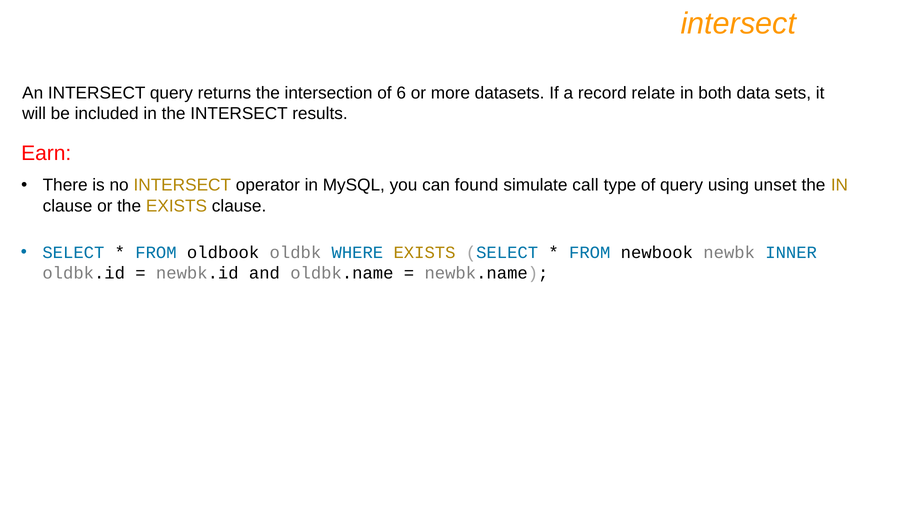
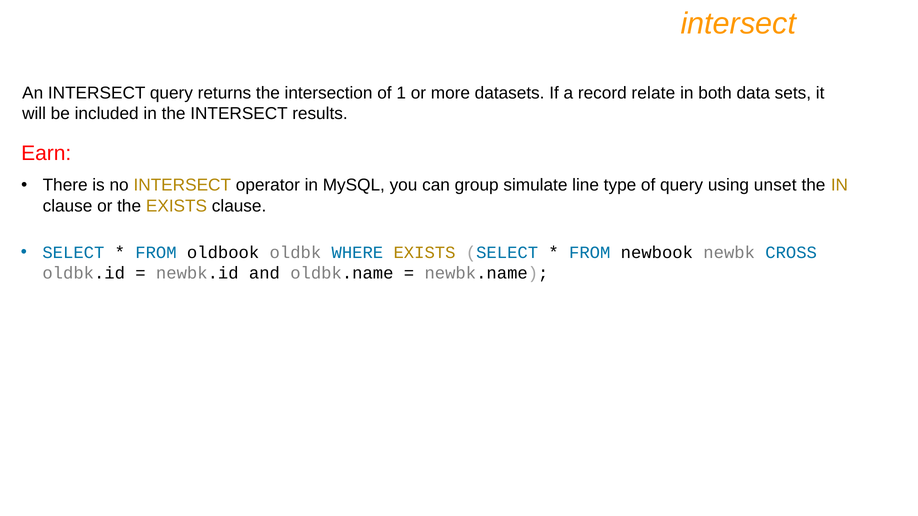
6: 6 -> 1 (401, 93)
found: found -> group (477, 185)
call: call -> line (586, 185)
INNER: INNER -> CROSS (791, 253)
